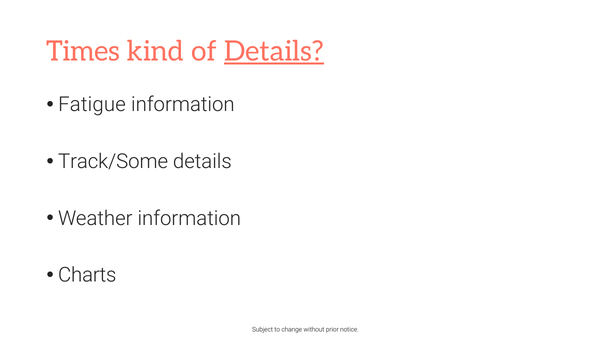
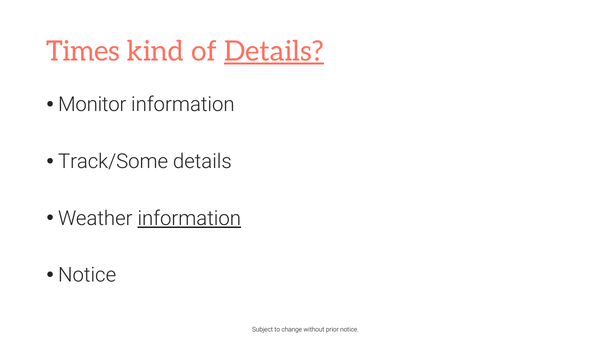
Fatigue: Fatigue -> Monitor (92, 105)
information underline: none -> present (189, 218)
Charts: Charts -> Notice (87, 275)
